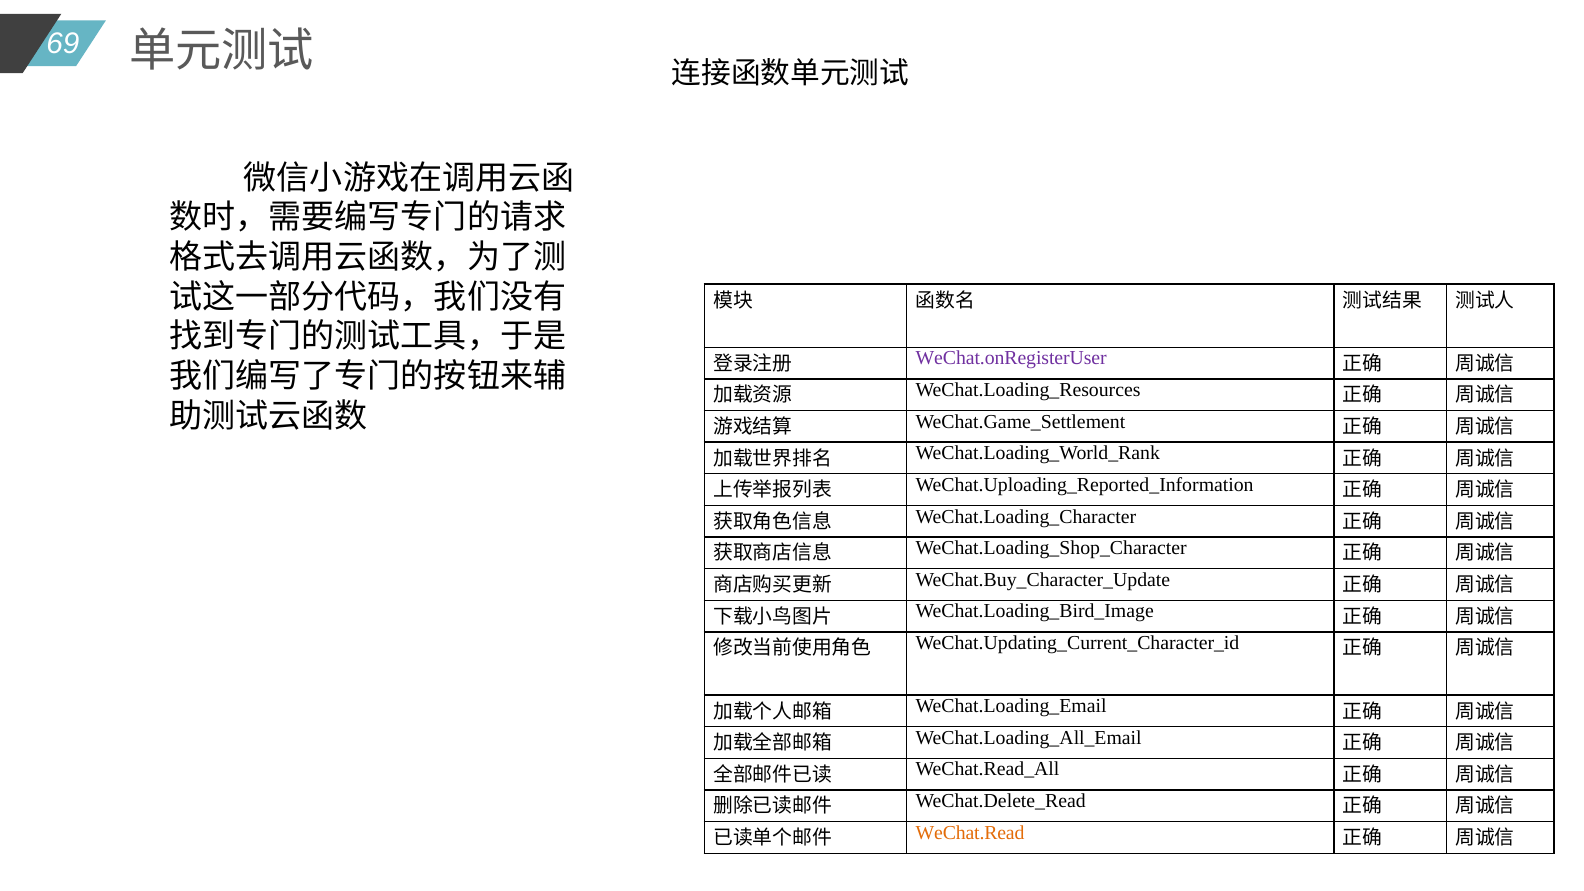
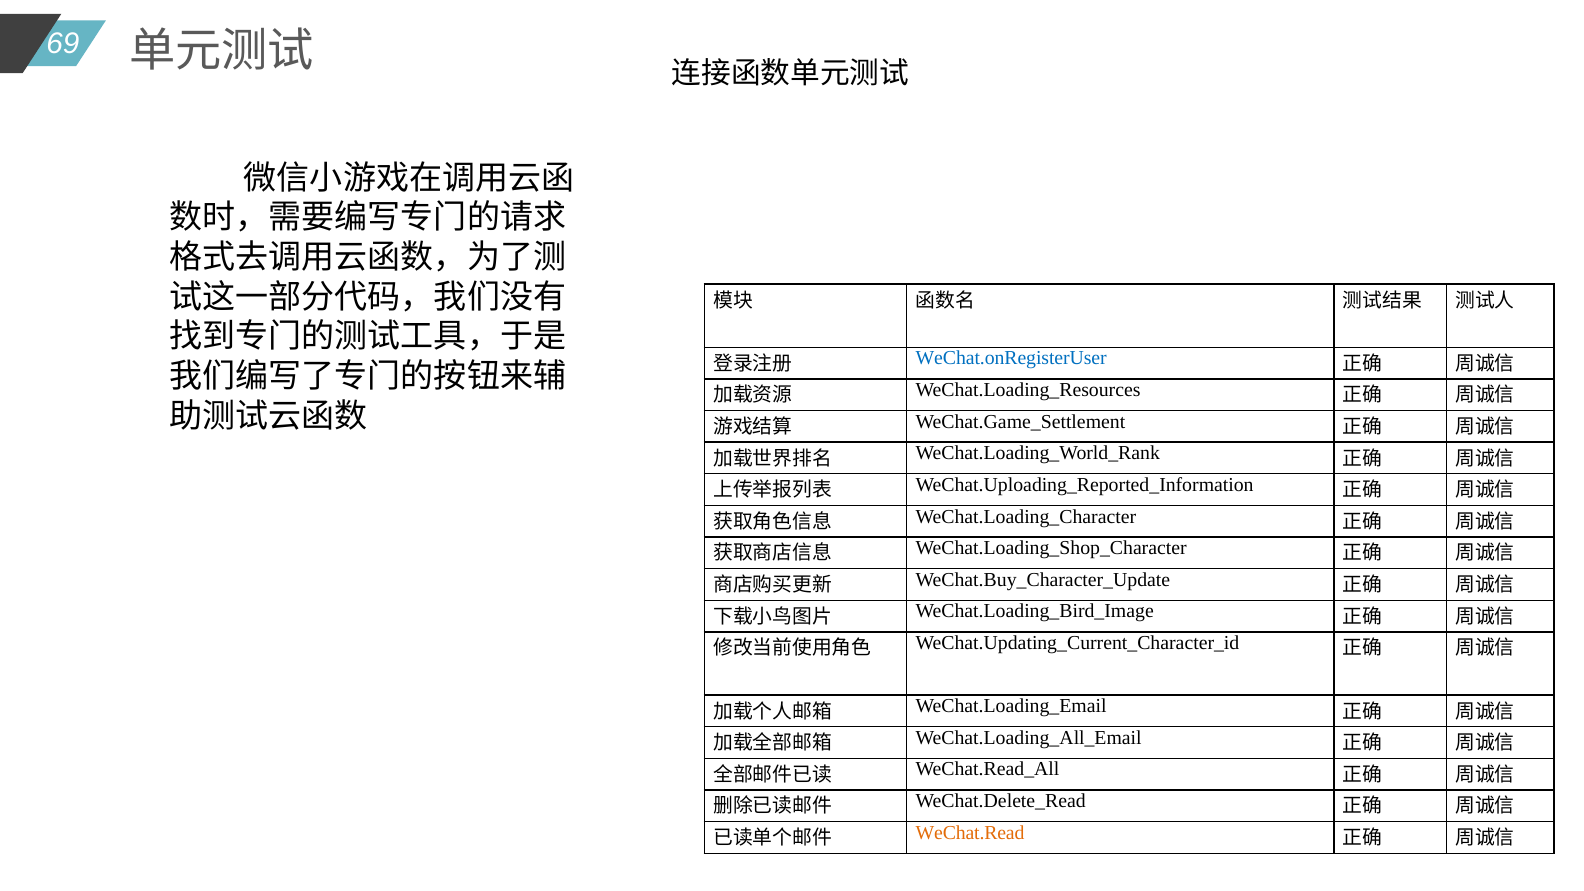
WeChat.onRegisterUser colour: purple -> blue (1011, 358)
